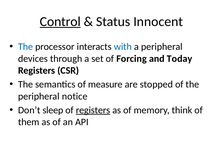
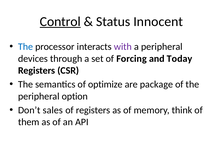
with colour: blue -> purple (123, 47)
measure: measure -> optimize (105, 84)
stopped: stopped -> package (156, 84)
notice: notice -> option (75, 96)
sleep: sleep -> sales (53, 110)
registers underline: present -> none (93, 110)
